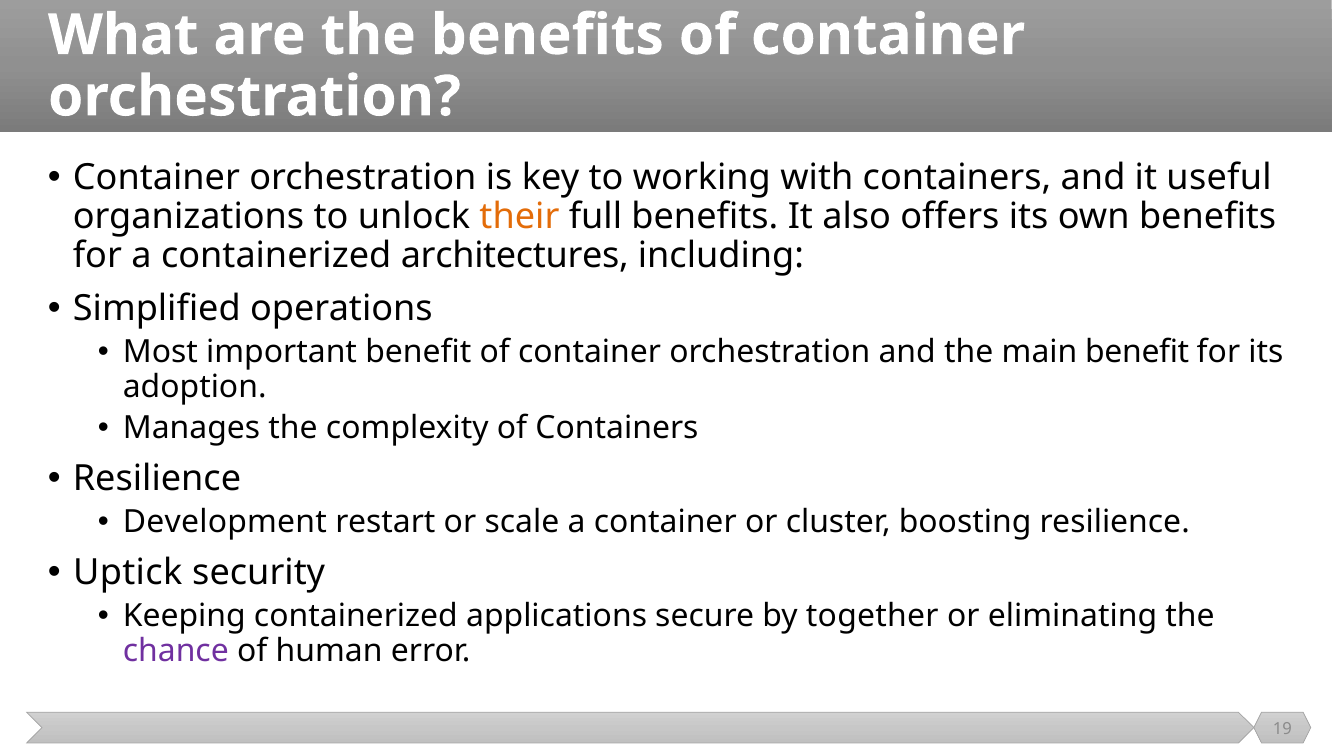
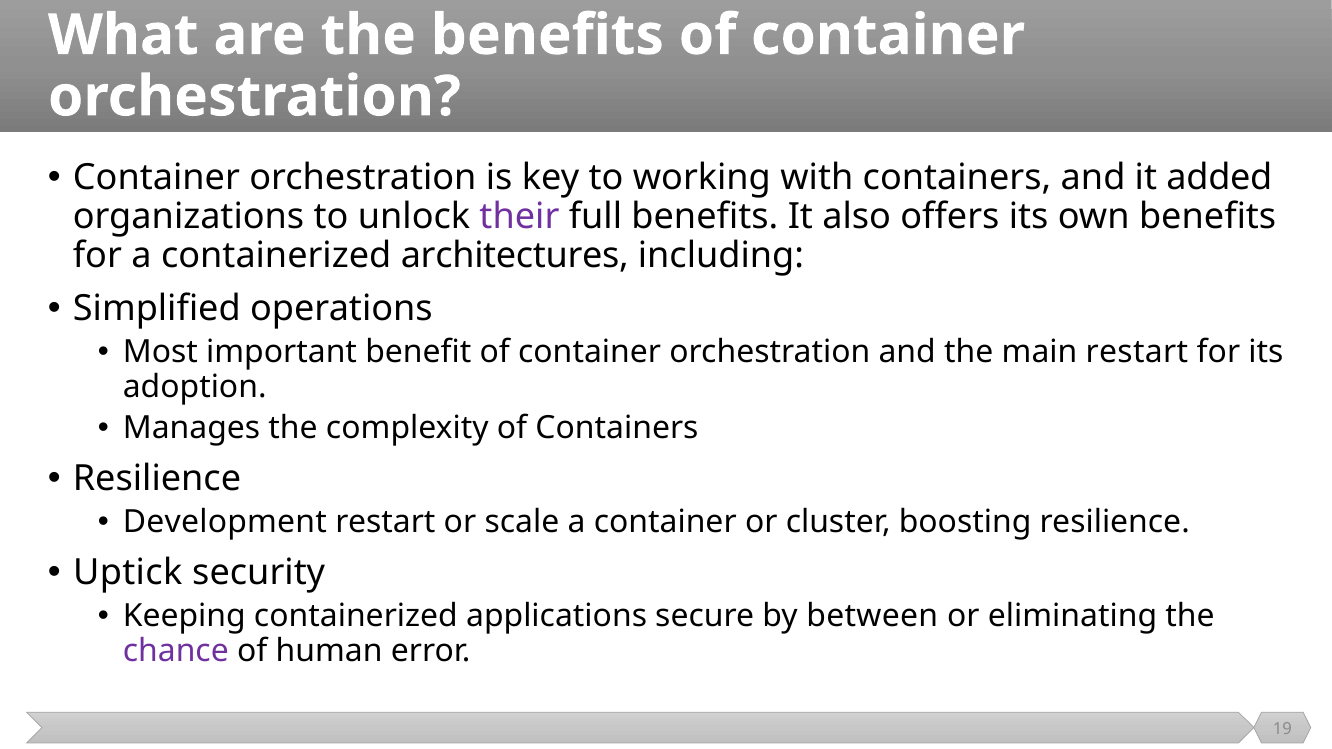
useful: useful -> added (1219, 178)
their colour: orange -> purple (519, 217)
main benefit: benefit -> restart (1137, 352)
together: together -> between (872, 617)
